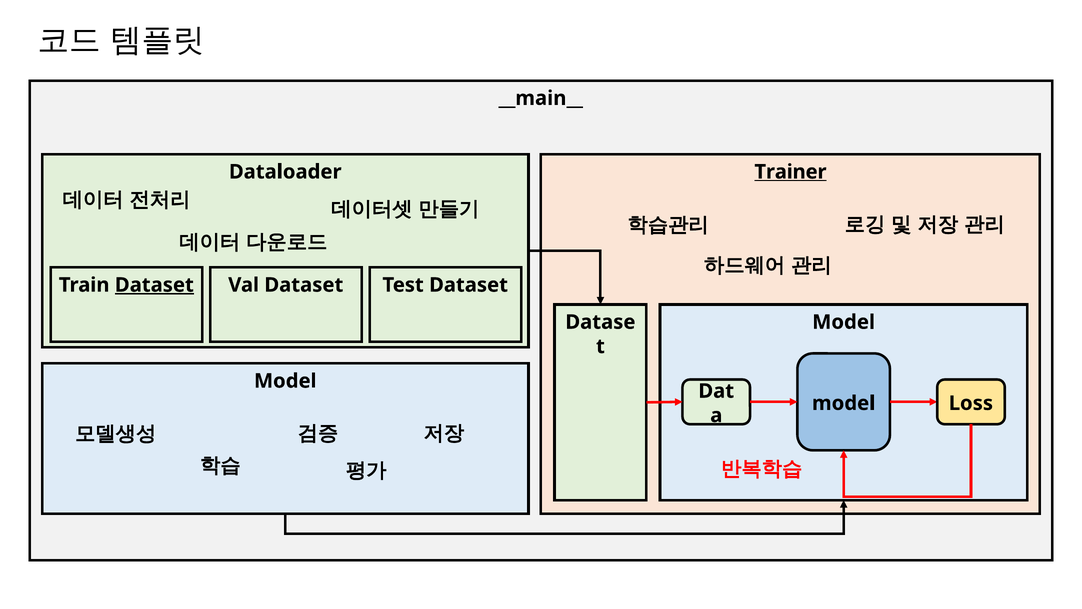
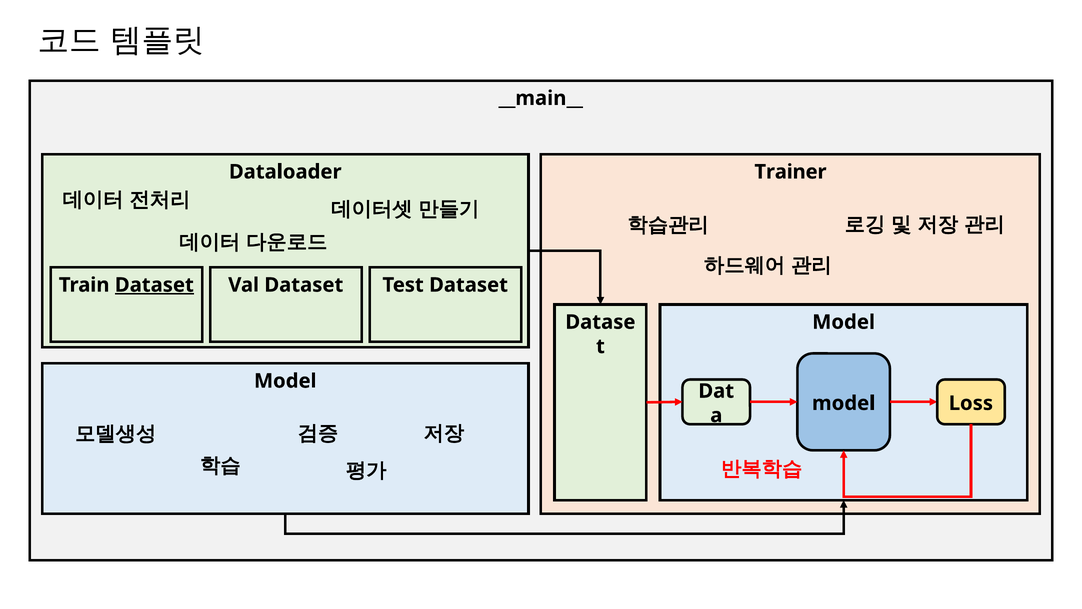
Trainer underline: present -> none (790, 172)
